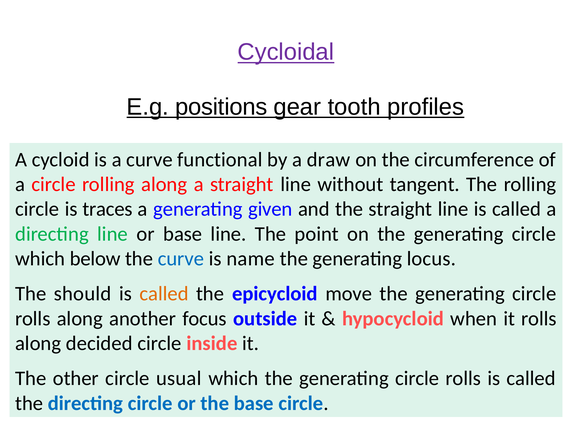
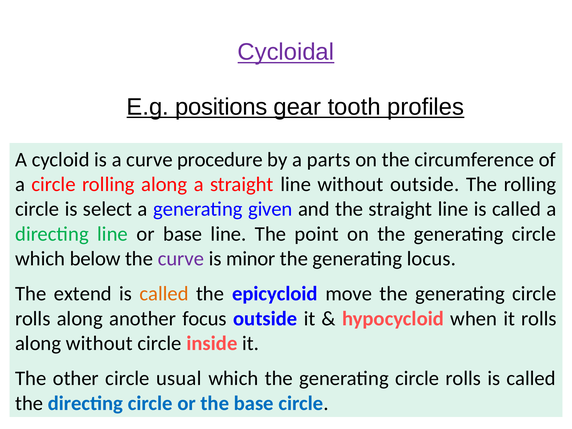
functional: functional -> procedure (220, 160)
draw: draw -> parts (329, 160)
without tangent: tangent -> outside (425, 184)
traces: traces -> select (107, 209)
curve colour: blue -> purple (181, 259)
name: name -> minor (251, 259)
should: should -> extend (83, 294)
along decided: decided -> without (99, 343)
